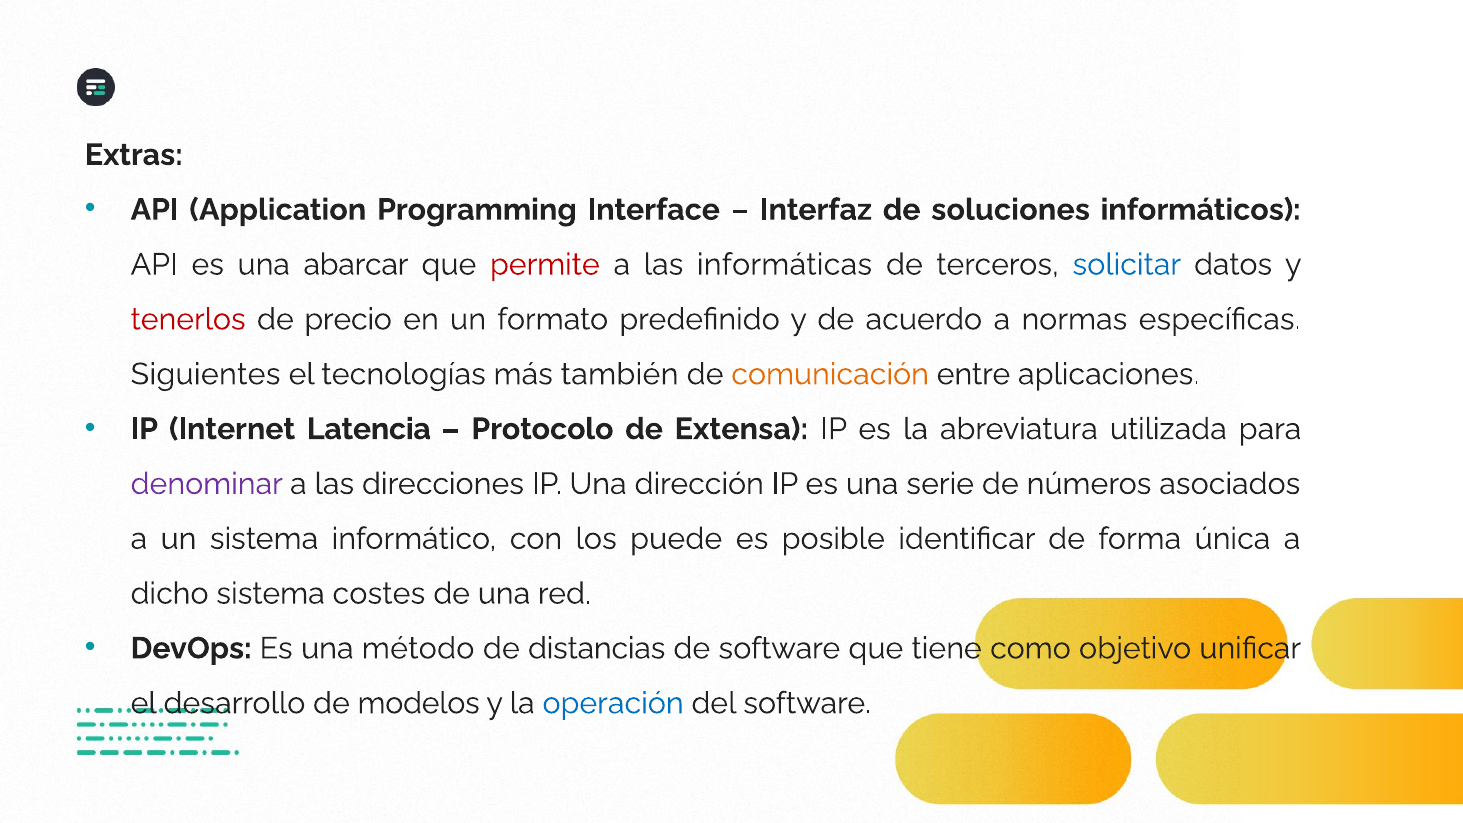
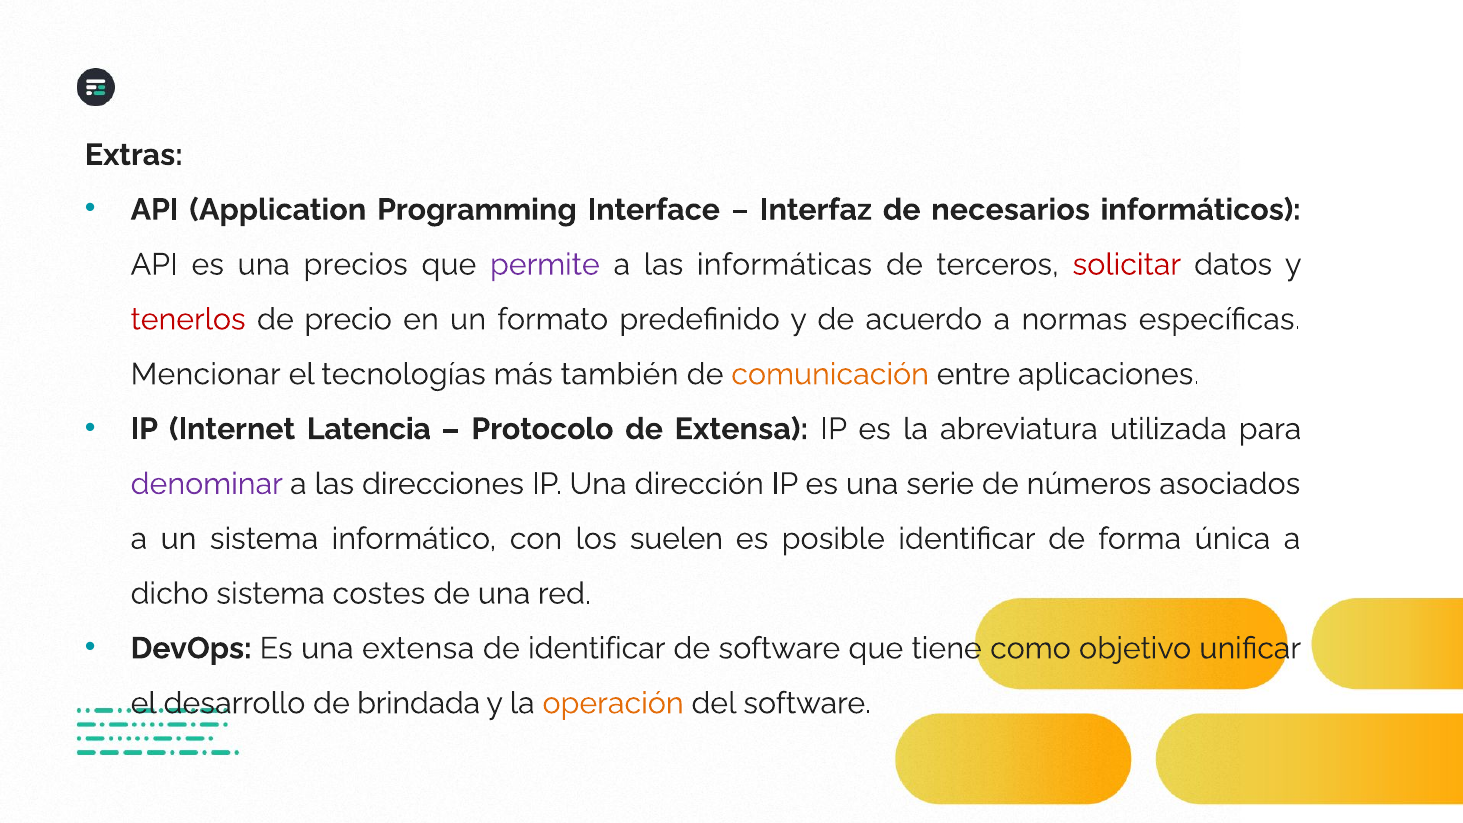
soluciones: soluciones -> necesarios (1011, 210)
abarcar: abarcar -> precios (356, 265)
permite colour: red -> purple (545, 265)
solicitar colour: blue -> red (1127, 265)
Siguientes: Siguientes -> Mencionar (206, 374)
puede: puede -> suelen (676, 539)
una método: método -> extensa (418, 648)
de distancias: distancias -> identificar (597, 648)
modelos: modelos -> brindada (419, 703)
operación colour: blue -> orange (613, 703)
